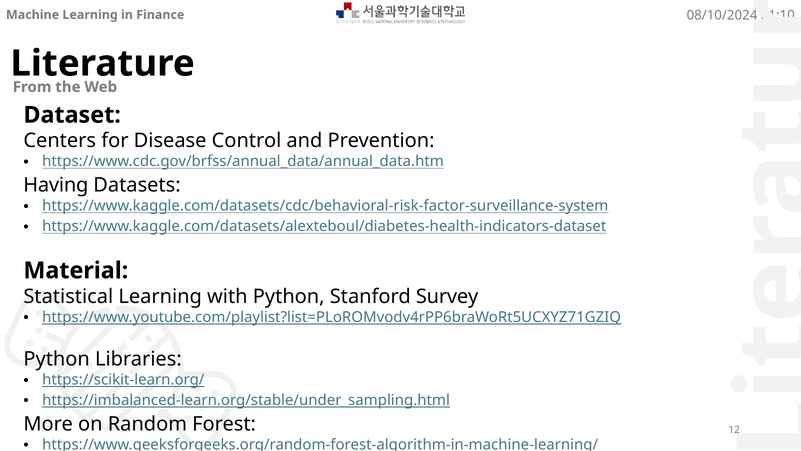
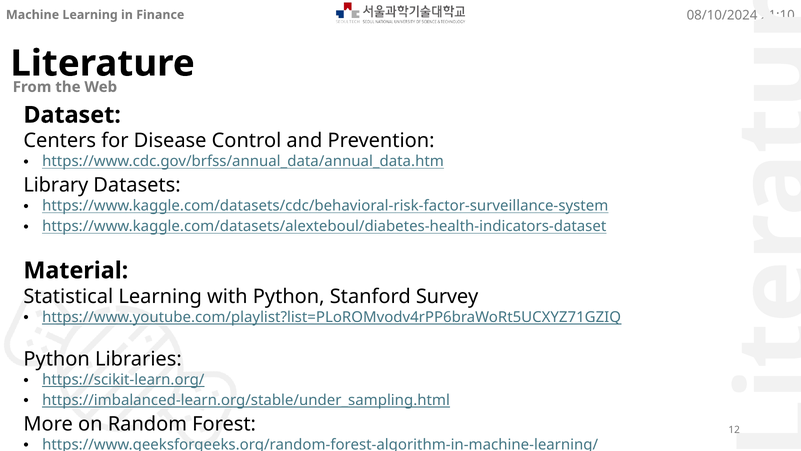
Having: Having -> Library (56, 185)
